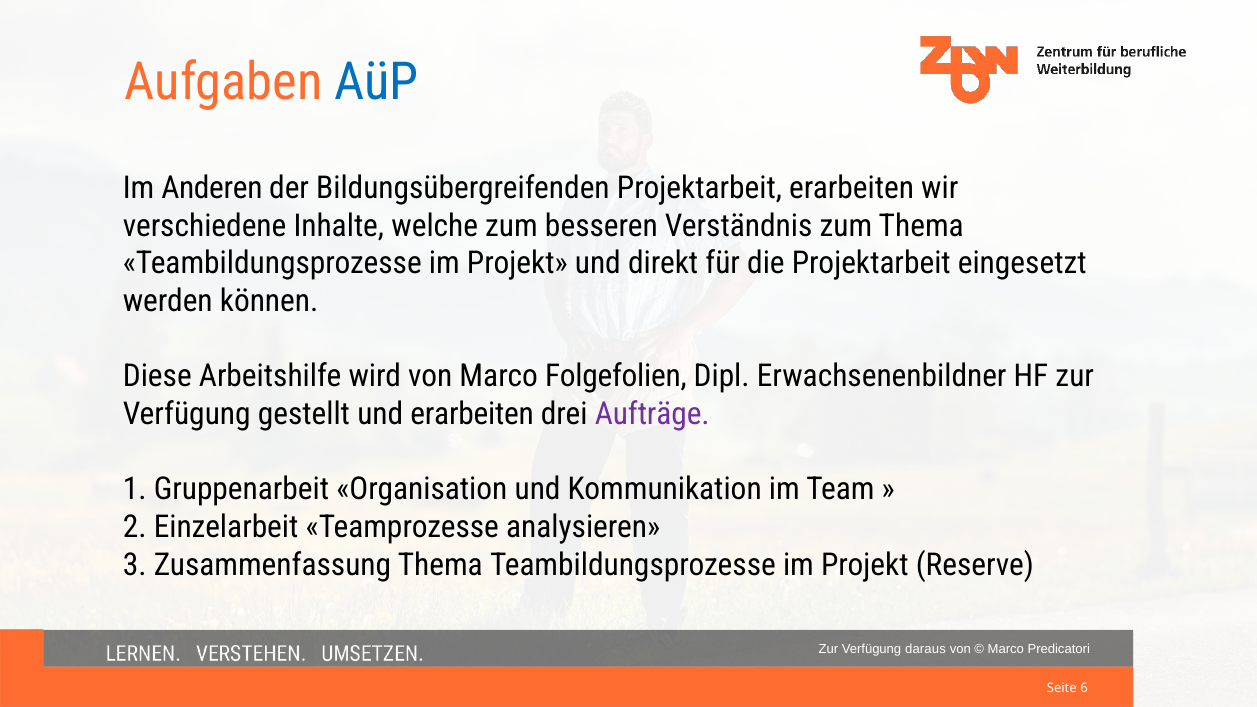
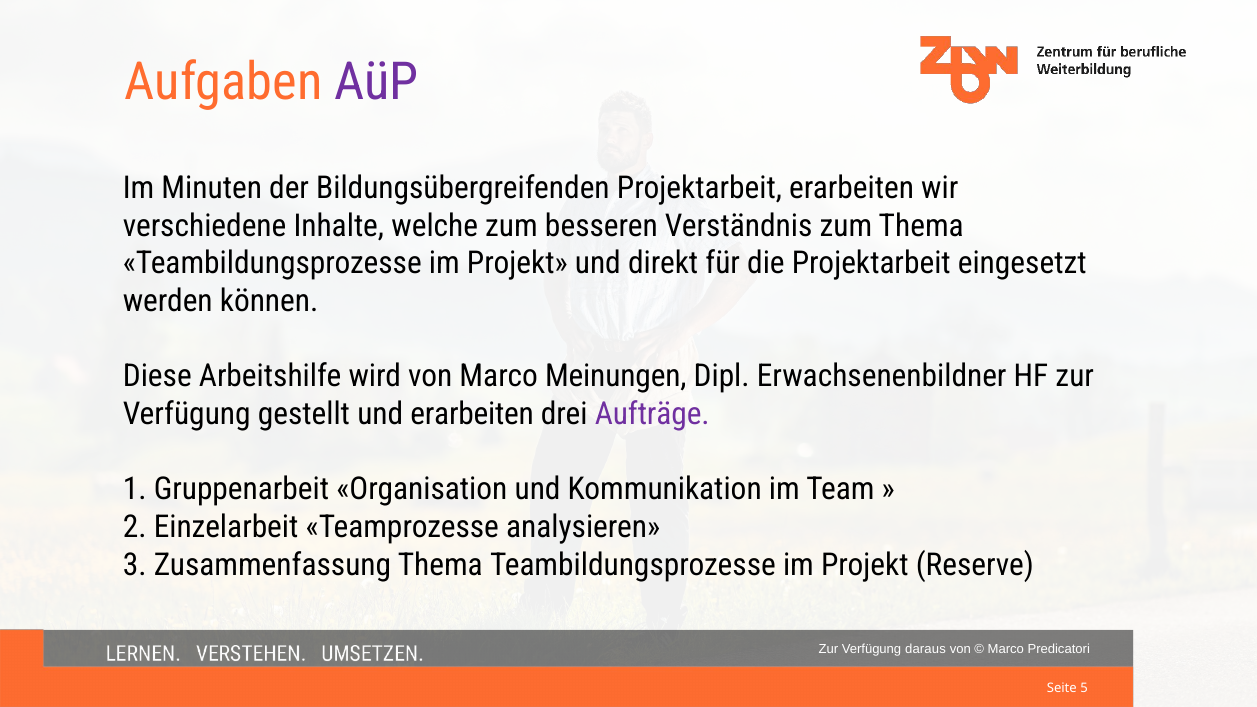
AüP colour: blue -> purple (377, 82)
Anderen: Anderen -> Minuten (212, 188)
Folgefolien: Folgefolien -> Meinungen (616, 376)
6: 6 -> 5 (1084, 688)
